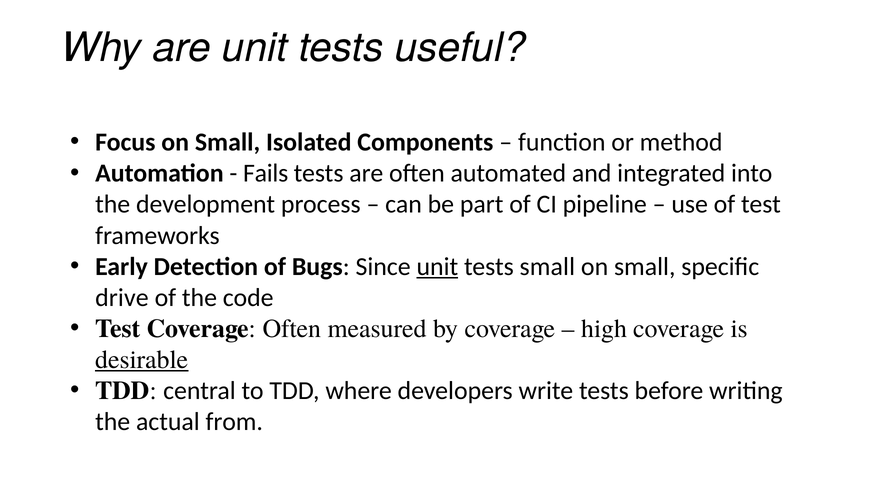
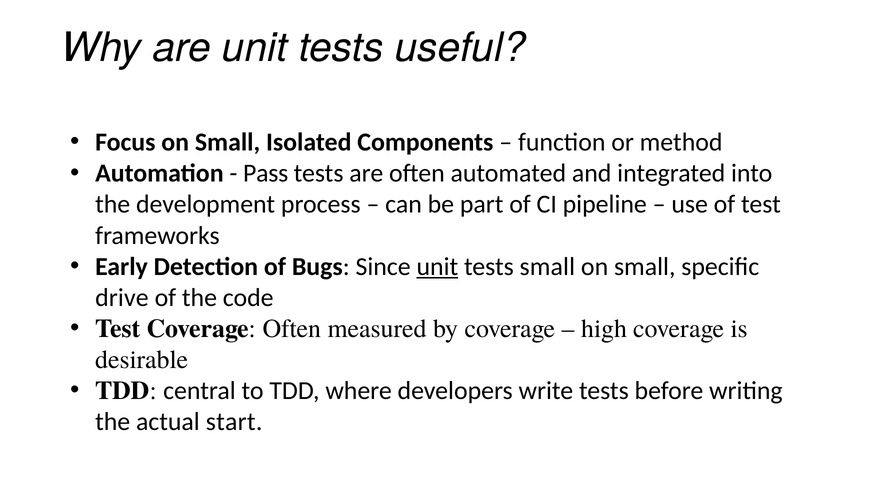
Fails: Fails -> Pass (266, 173)
desirable underline: present -> none (142, 360)
from: from -> start (234, 422)
